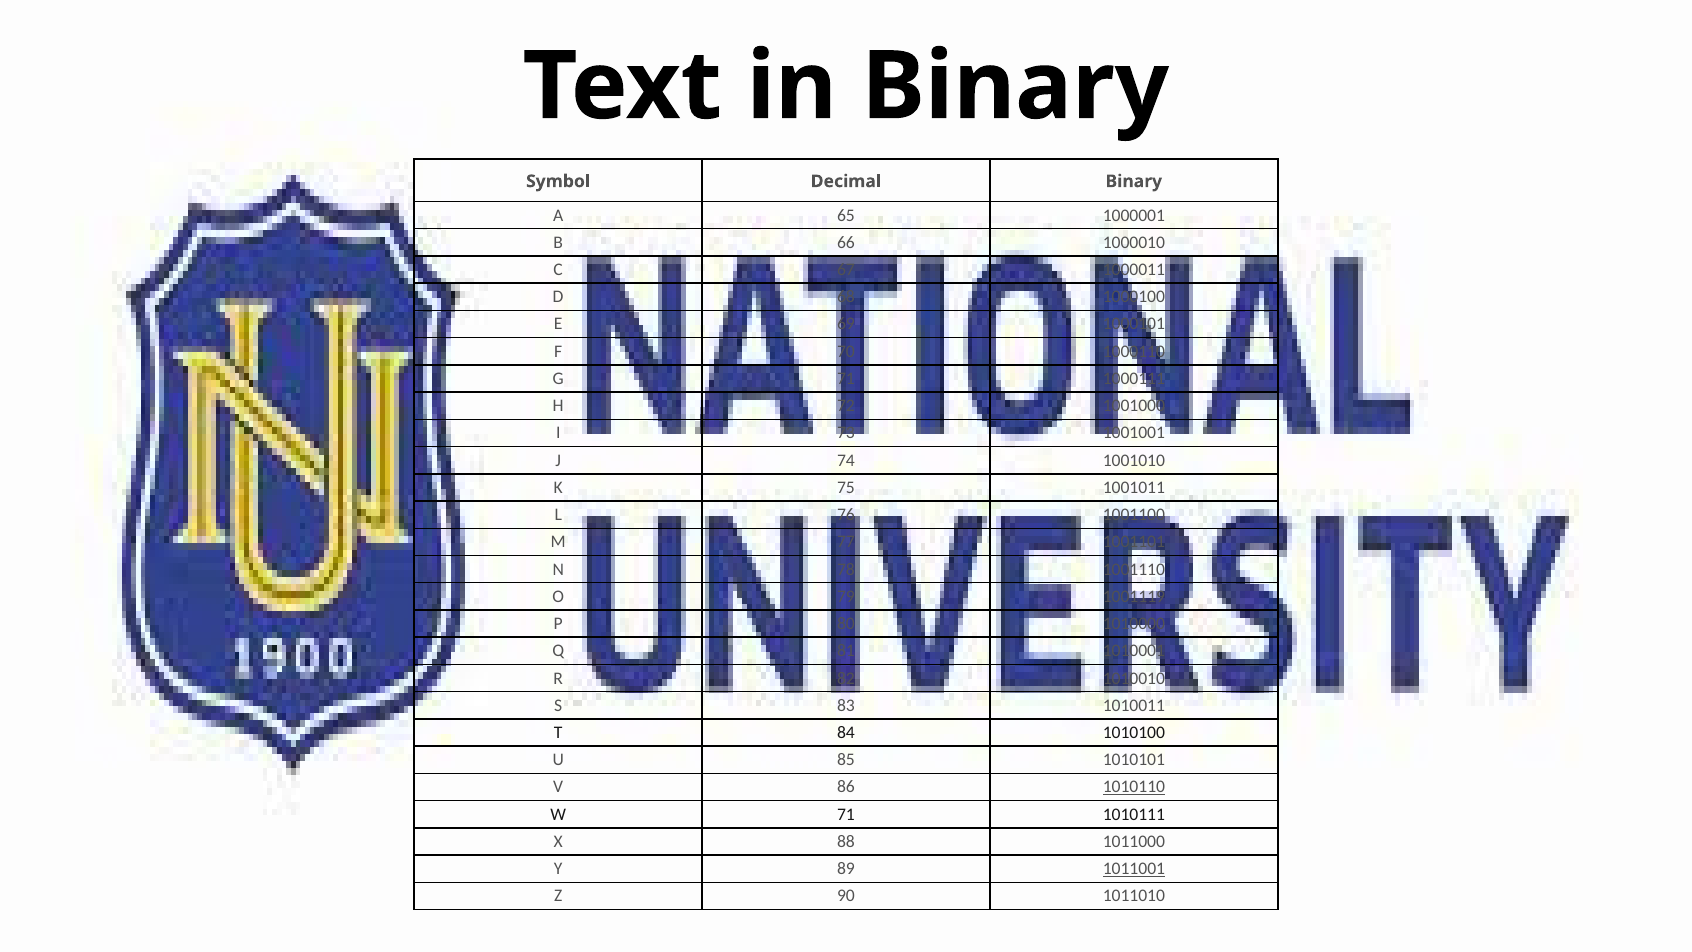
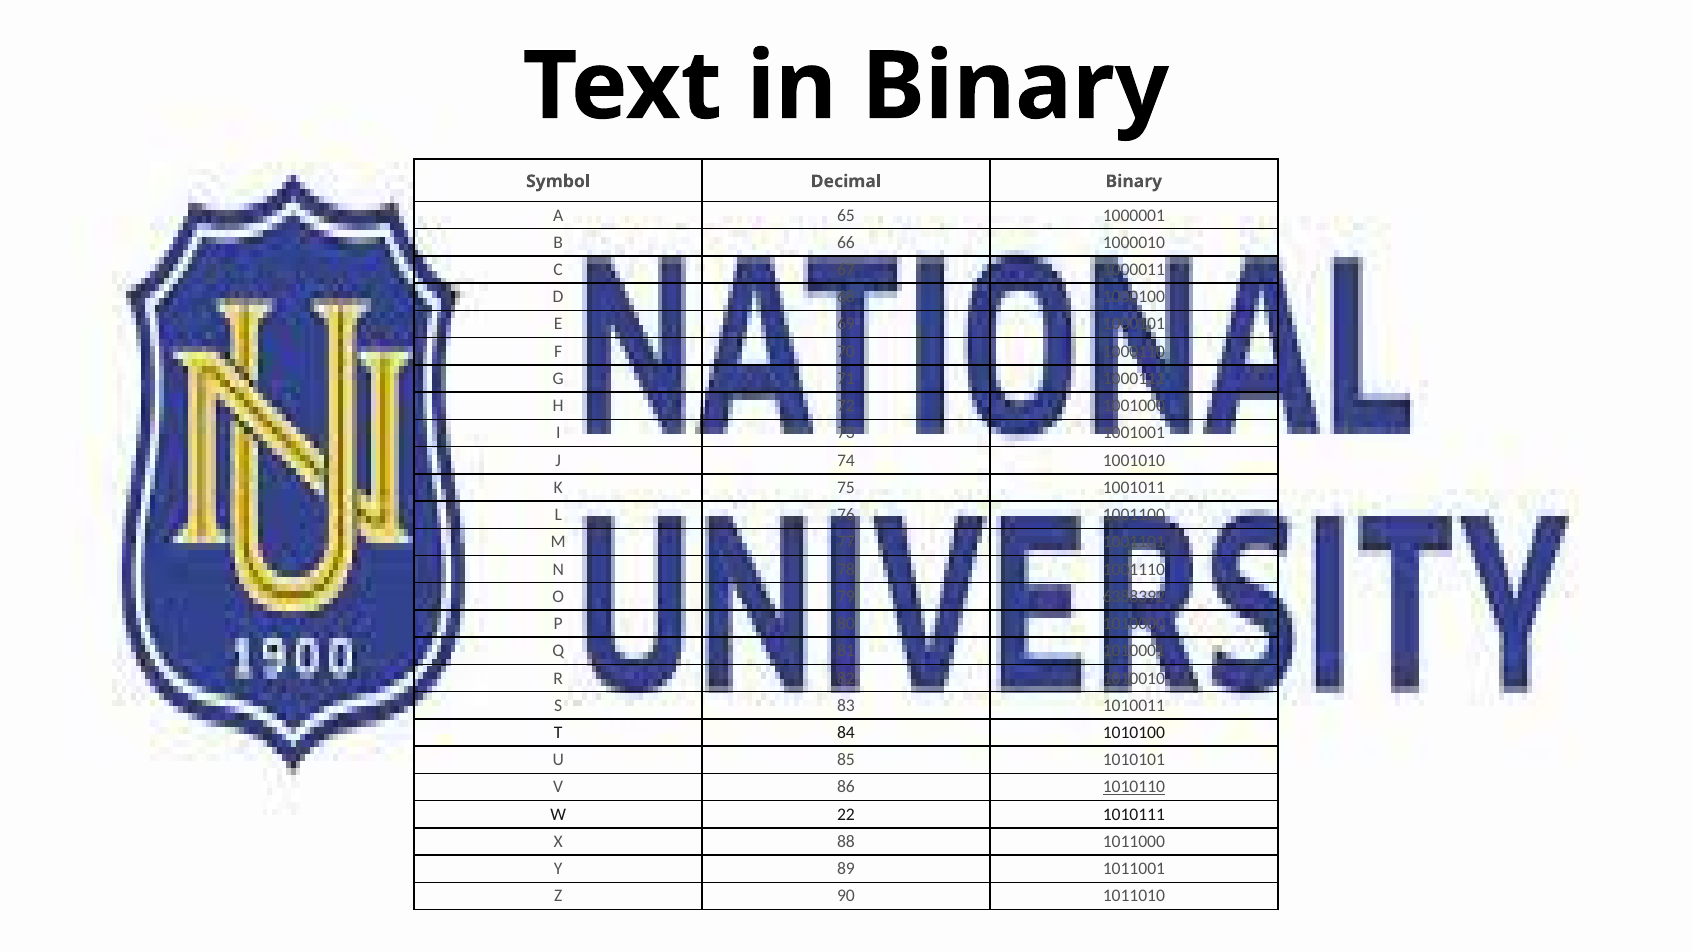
1001119: 1001119 -> 6388392 (1134, 596)
W 71: 71 -> 22 (846, 814)
1011001 underline: present -> none (1134, 869)
